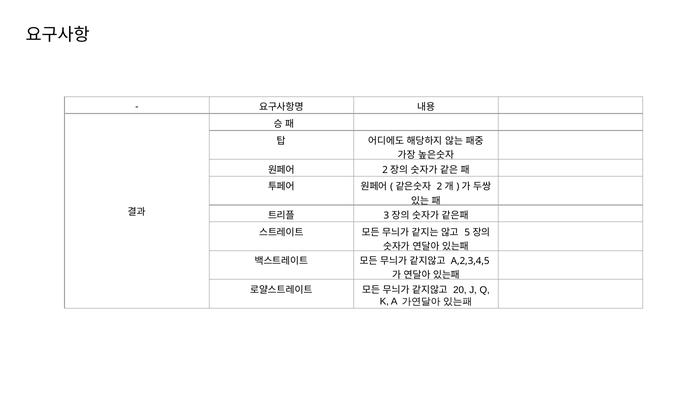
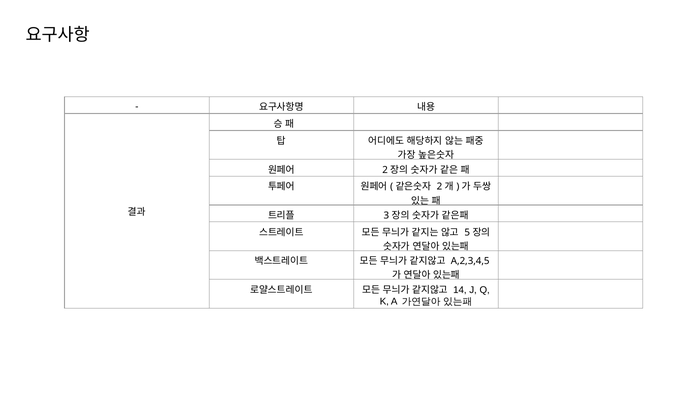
20: 20 -> 14 (460, 290)
